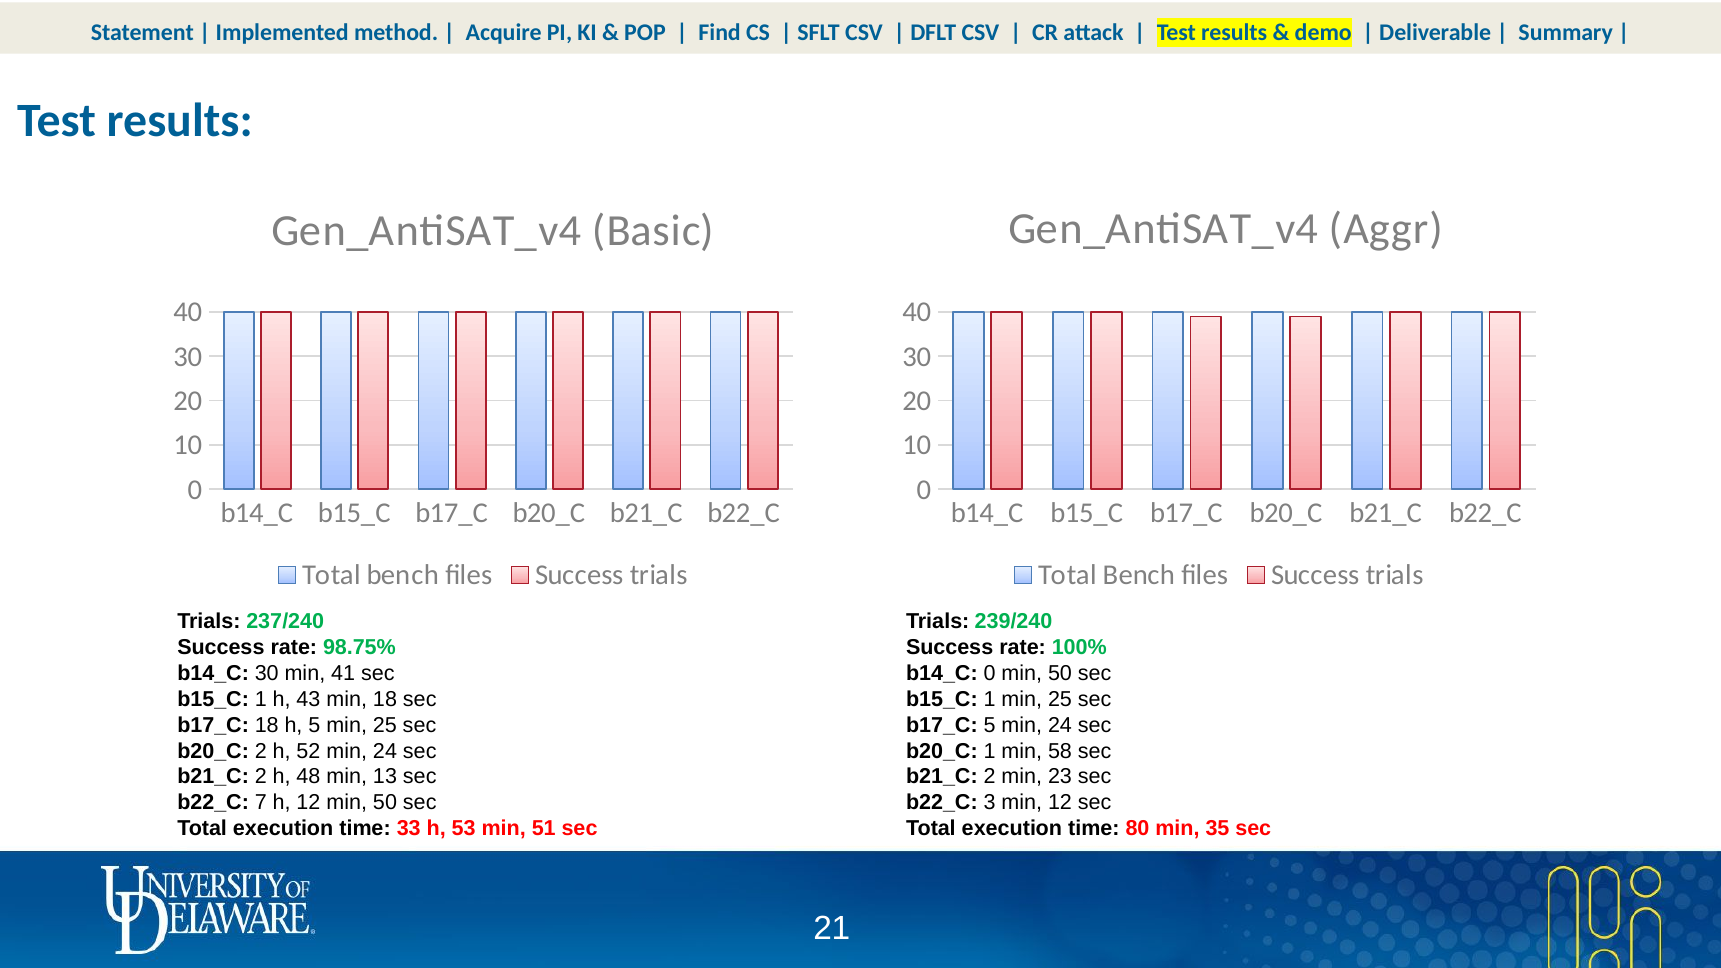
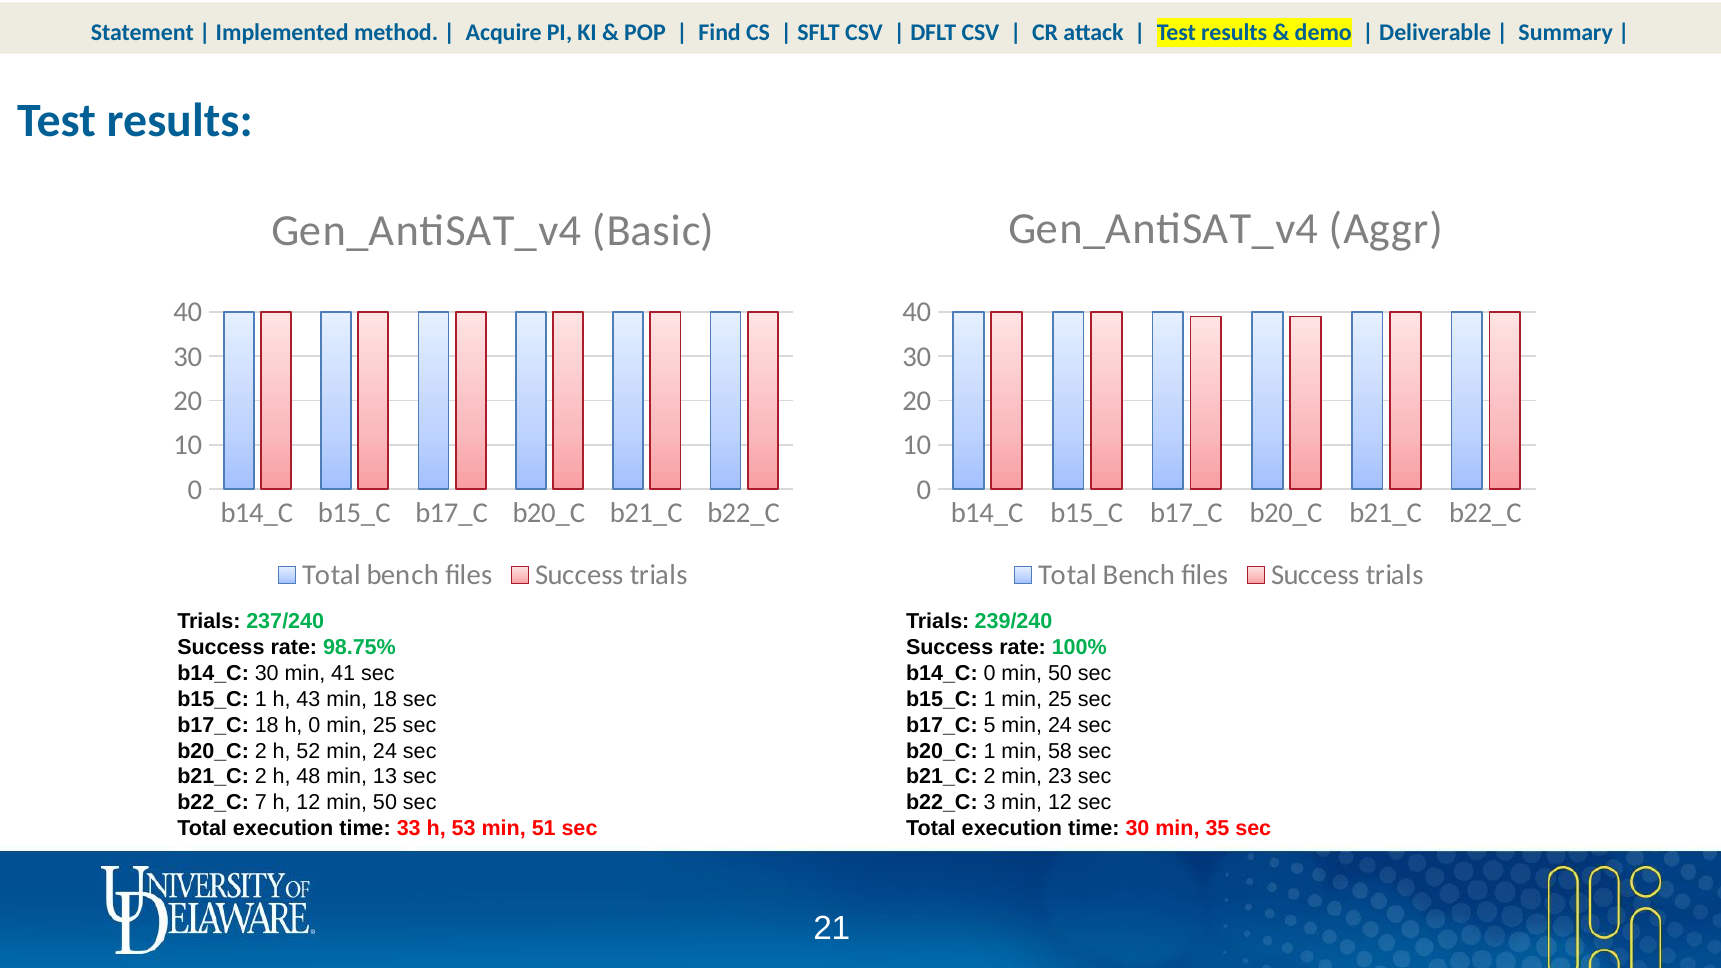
h 5: 5 -> 0 (314, 725)
time 80: 80 -> 30 (1137, 829)
